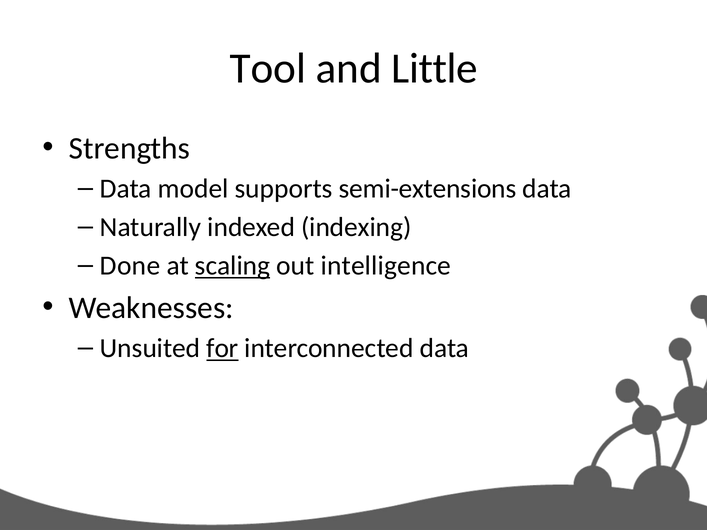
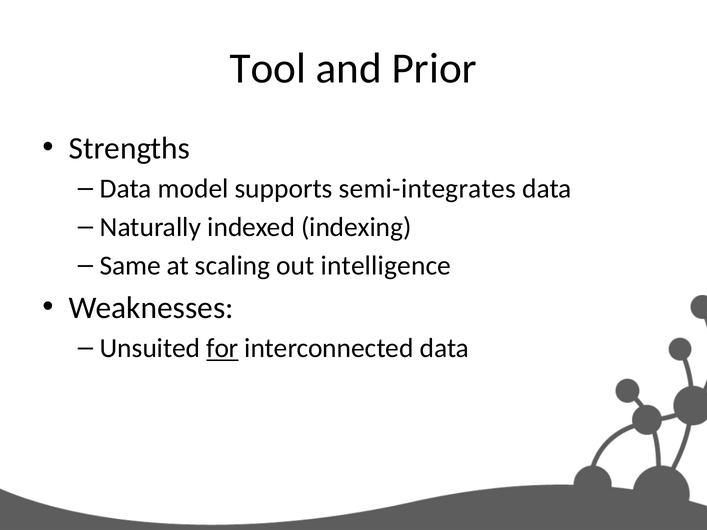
Little: Little -> Prior (434, 68)
semi-extensions: semi-extensions -> semi-integrates (427, 189)
Done: Done -> Same (130, 266)
scaling underline: present -> none (233, 266)
